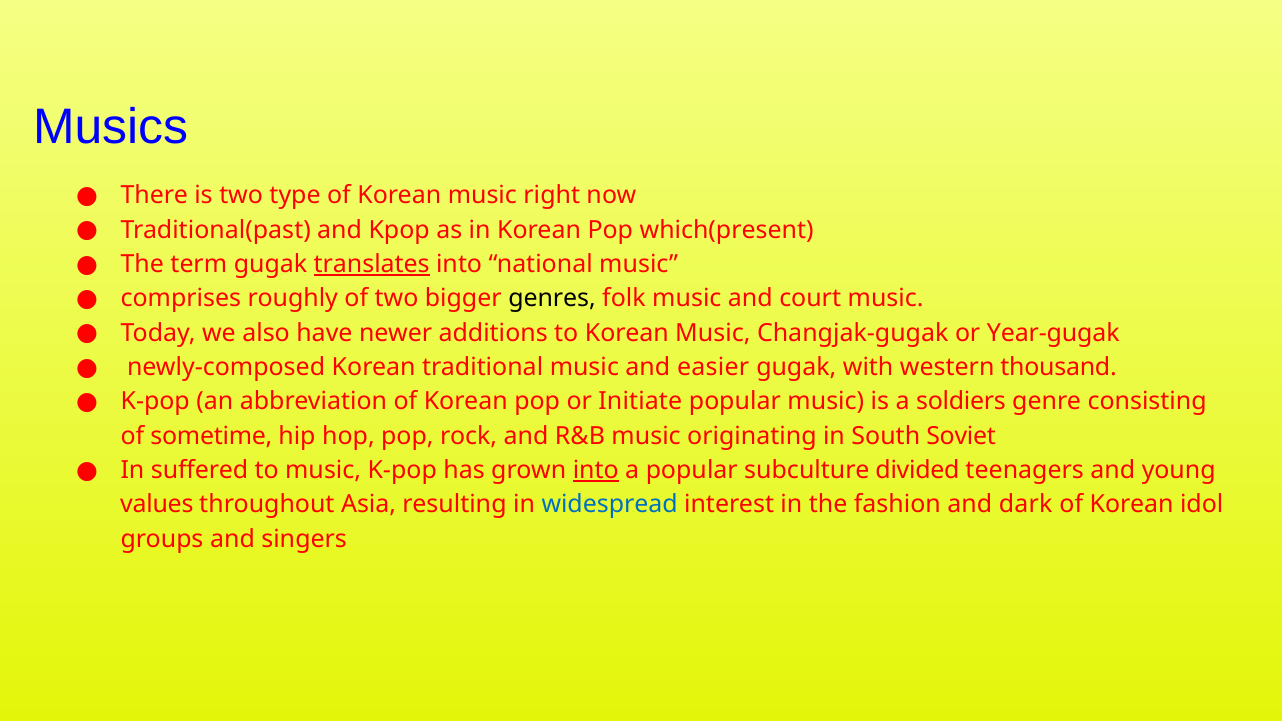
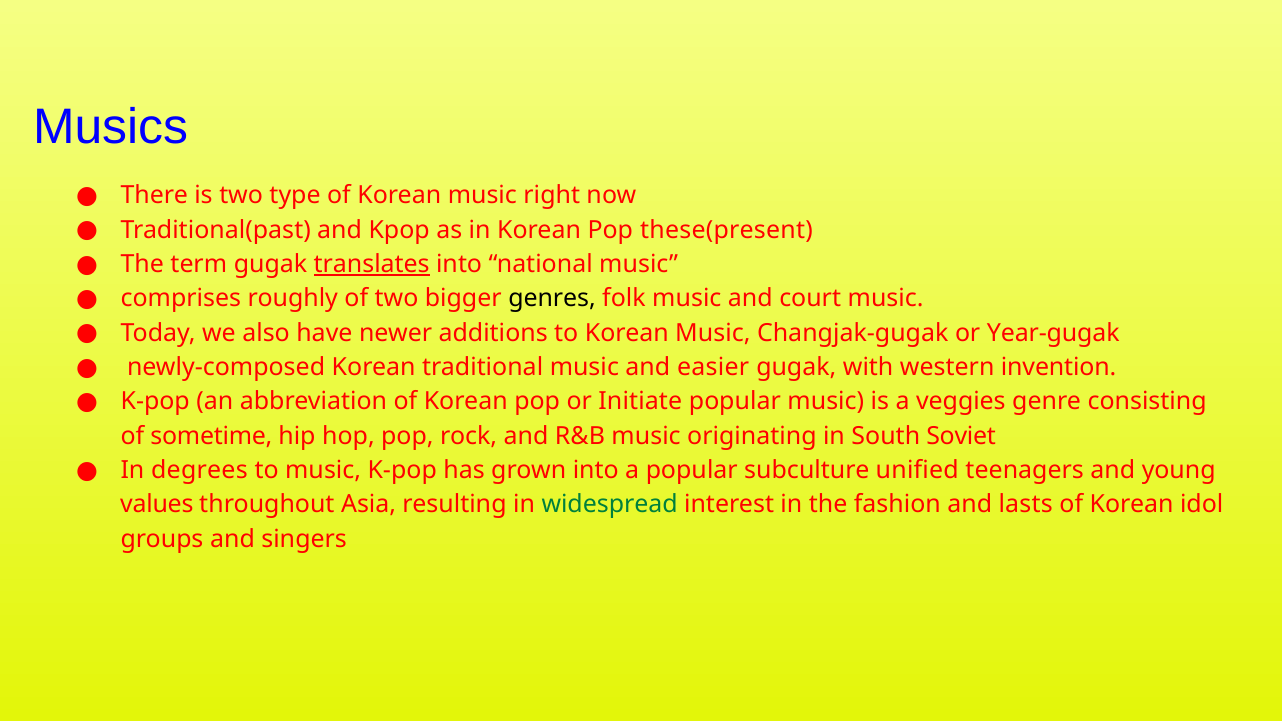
which(present: which(present -> these(present (726, 230)
thousand: thousand -> invention (1059, 367)
soldiers: soldiers -> veggies (961, 402)
suffered: suffered -> degrees (199, 471)
into underline: present -> none (596, 471)
divided: divided -> unified (917, 471)
widespread colour: blue -> green (610, 505)
dark: dark -> lasts (1026, 505)
